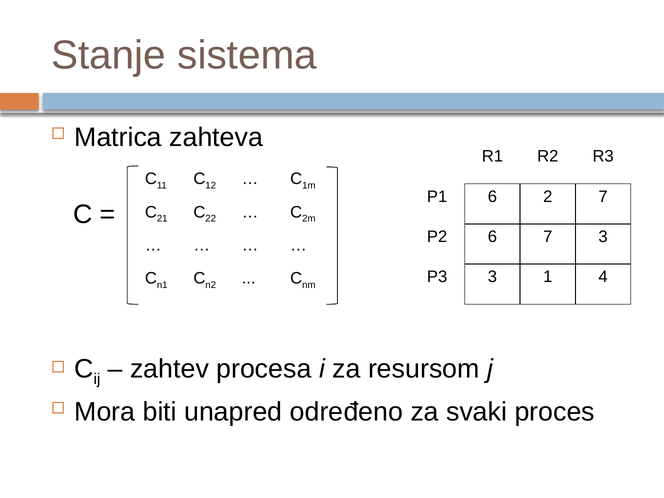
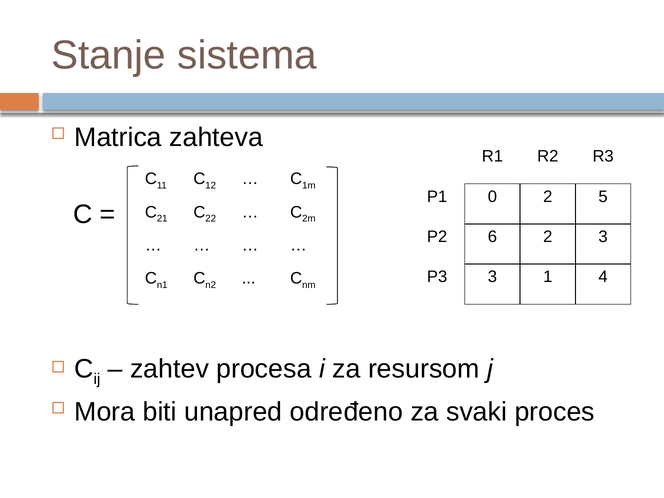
P1 6: 6 -> 0 (492, 197)
2 7: 7 -> 5 (603, 197)
6 7: 7 -> 2 (548, 237)
